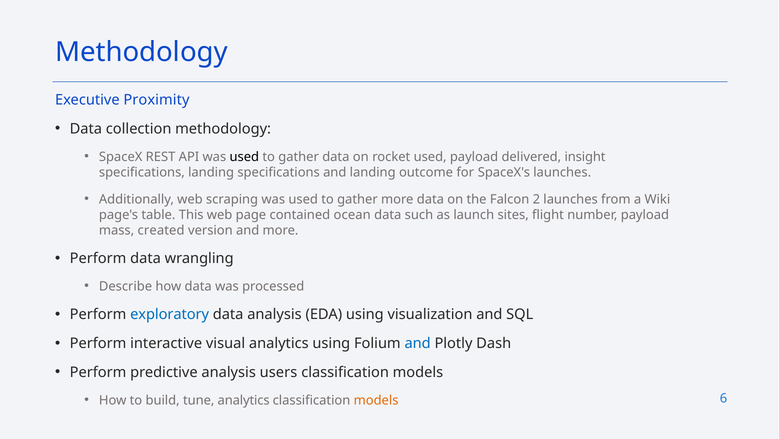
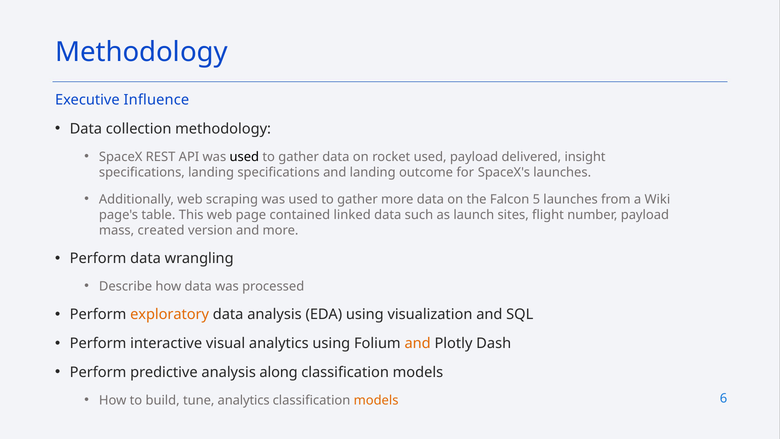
Proximity: Proximity -> Influence (156, 100)
2: 2 -> 5 (536, 199)
ocean: ocean -> linked (352, 215)
exploratory colour: blue -> orange (170, 314)
and colour: blue -> orange (418, 343)
users: users -> along (279, 372)
